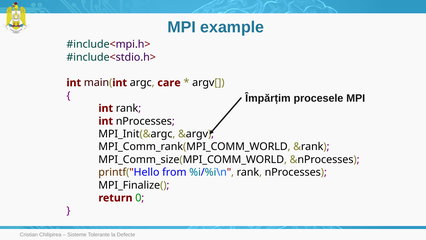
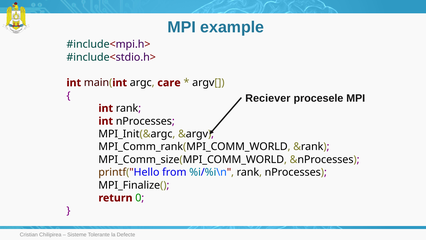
Împărțim: Împărțim -> Reciever (268, 98)
